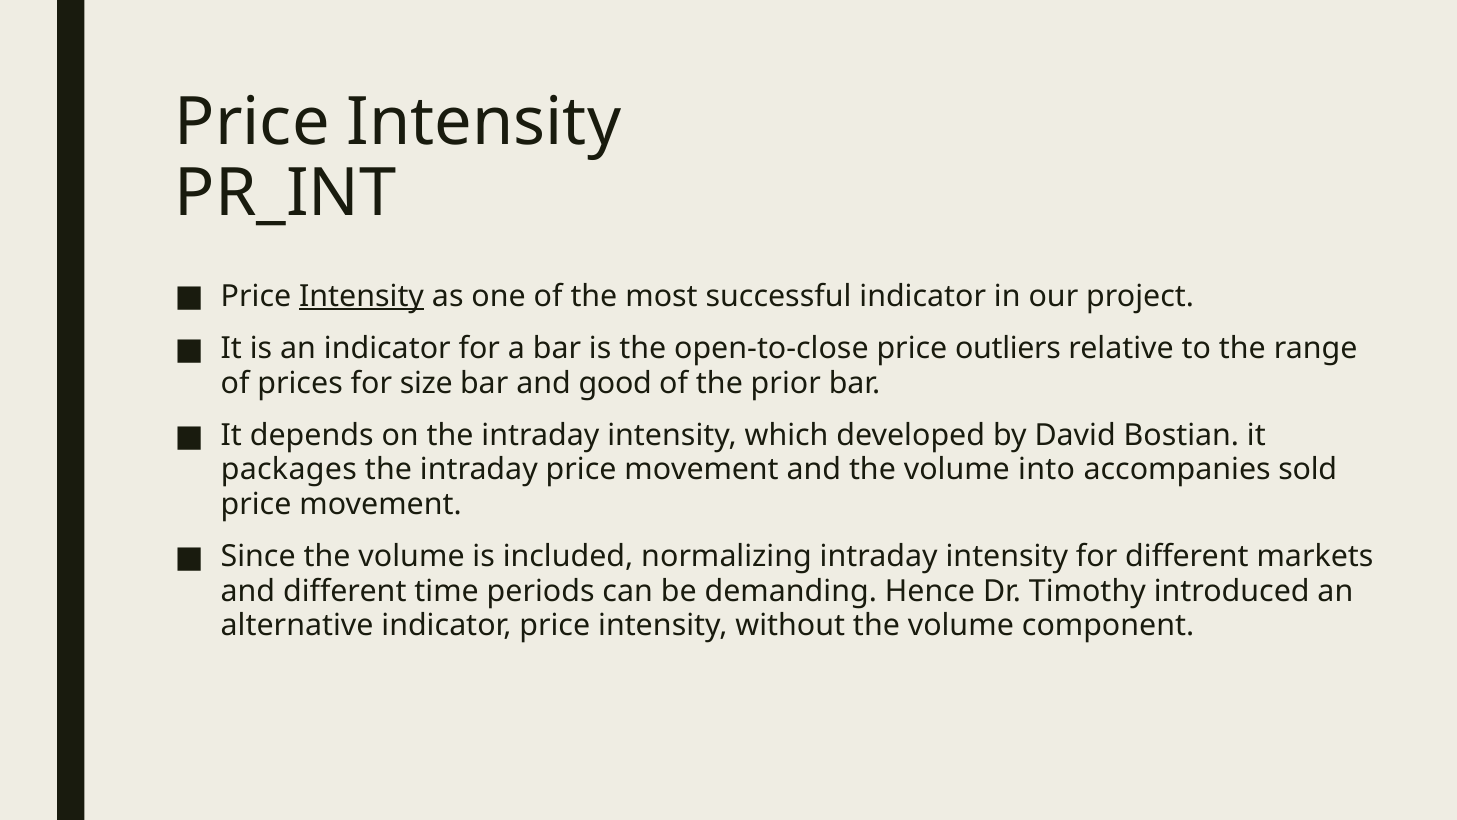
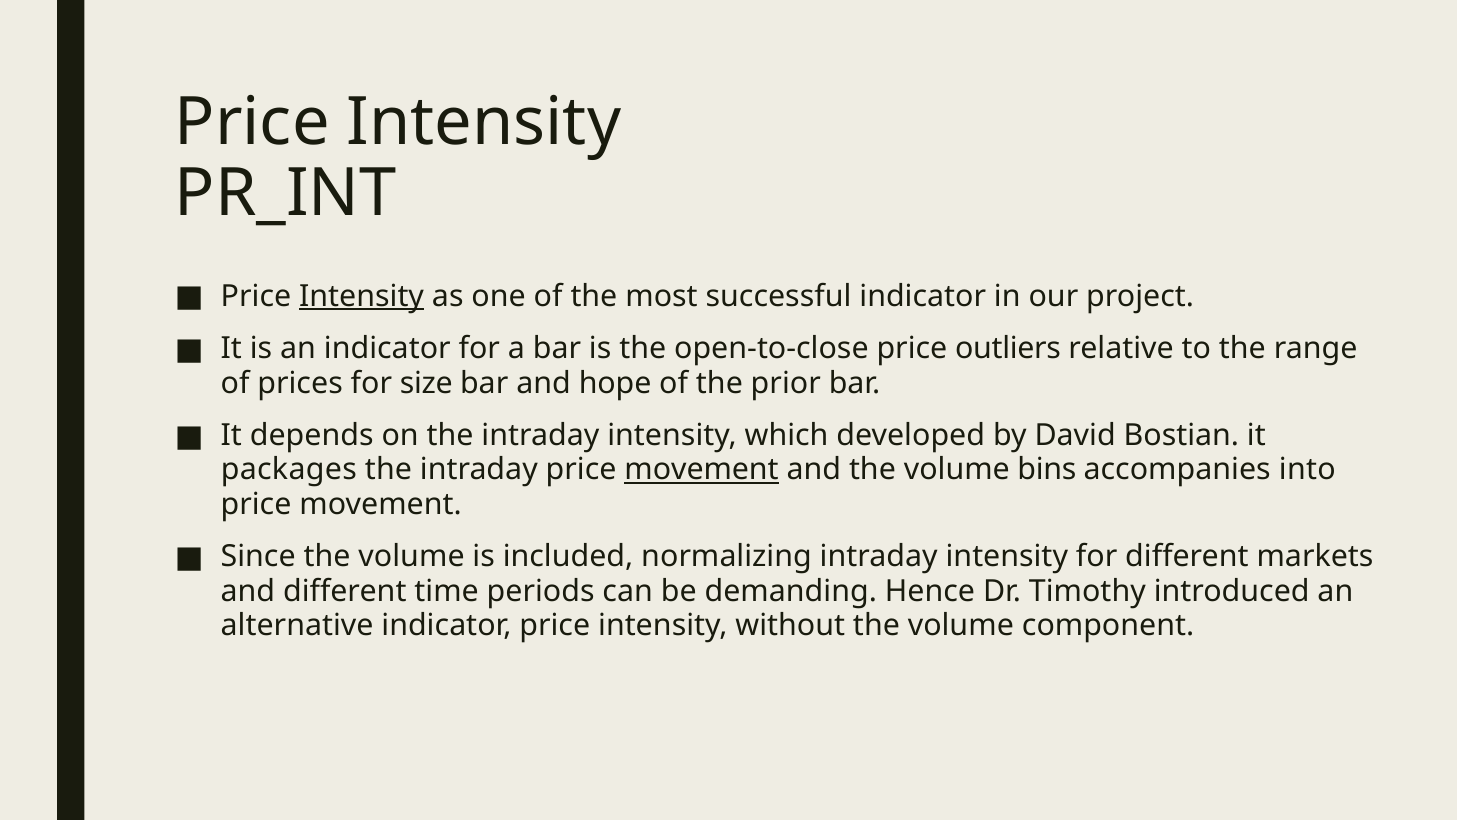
good: good -> hope (615, 383)
movement underline: none -> present (702, 470)
into: into -> bins (1047, 470)
sold: sold -> into (1307, 470)
